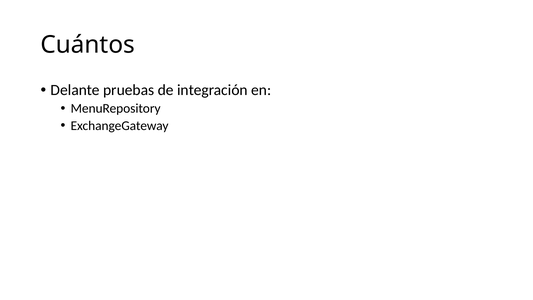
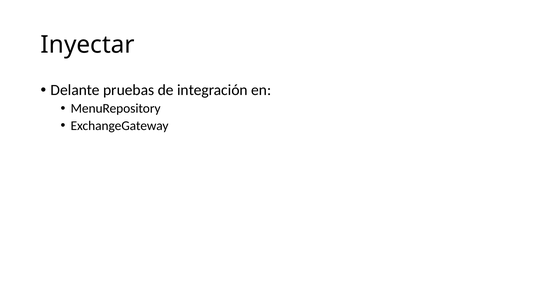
Cuántos: Cuántos -> Inyectar (88, 45)
